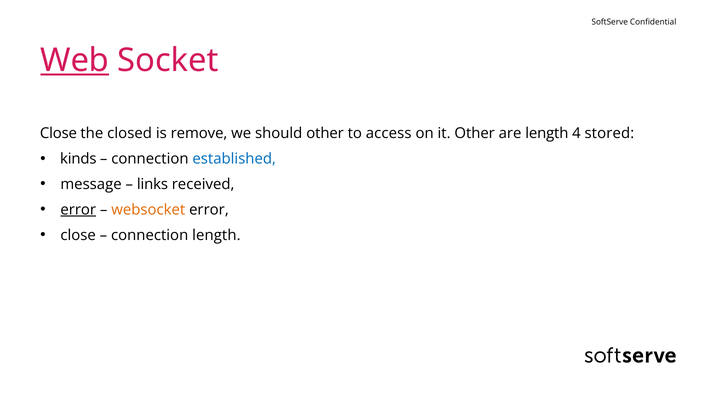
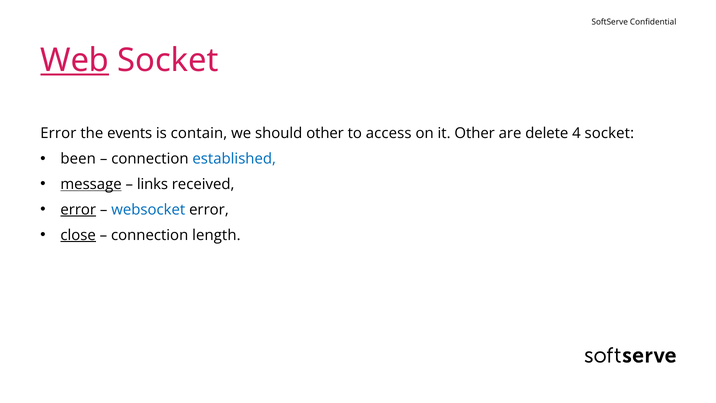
Close: Close -> Error (58, 133)
closed: closed -> events (130, 133)
remove: remove -> contain (199, 133)
are length: length -> delete (547, 133)
4 stored: stored -> socket (609, 133)
kinds: kinds -> been (78, 159)
message underline: none -> present (91, 184)
websocket colour: orange -> blue (148, 210)
close underline: none -> present (78, 235)
